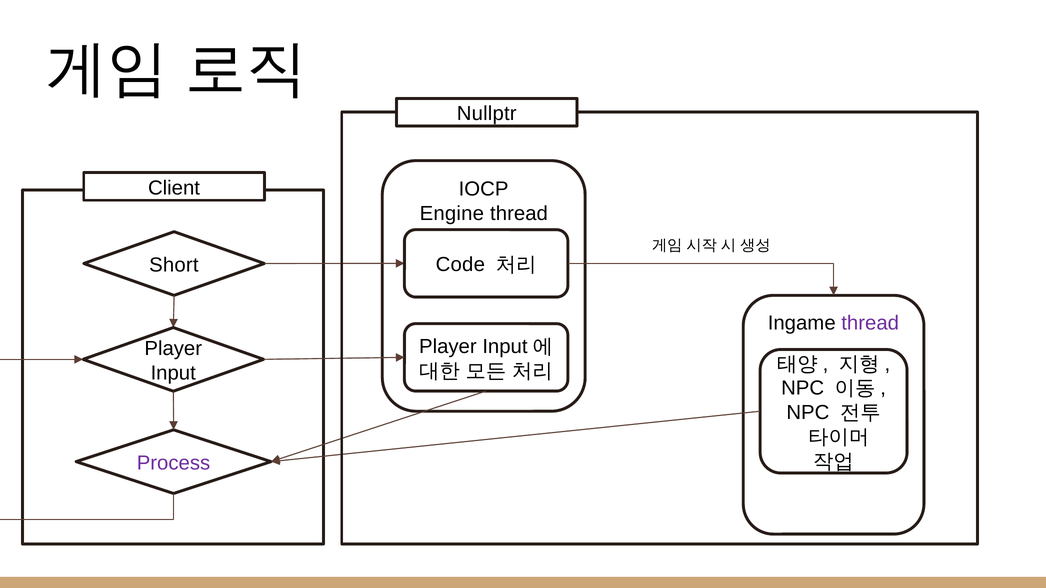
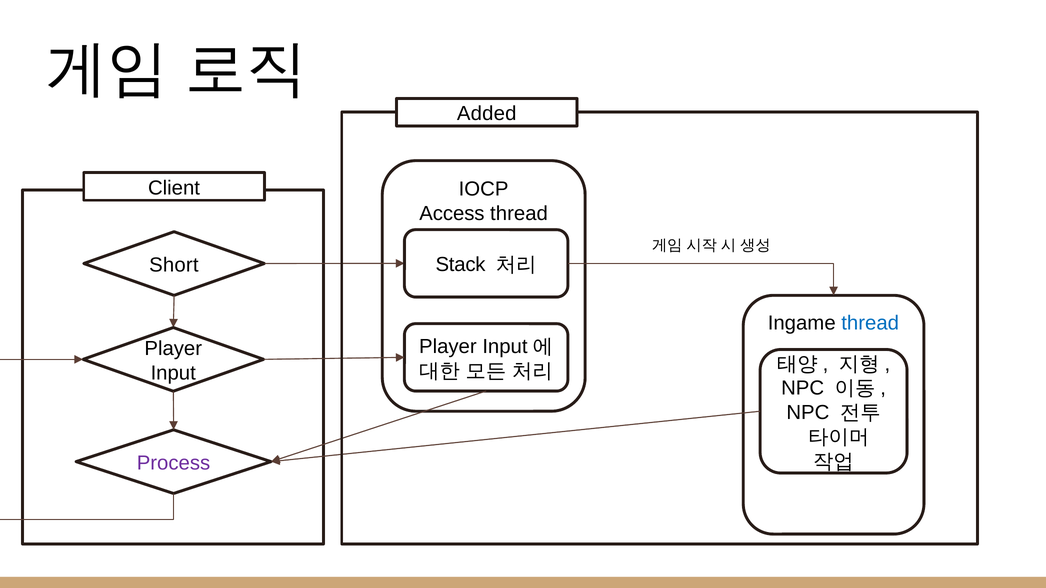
Nullptr: Nullptr -> Added (487, 114)
Engine: Engine -> Access (452, 214)
Code: Code -> Stack (461, 265)
thread colour: purple -> blue (870, 323)
